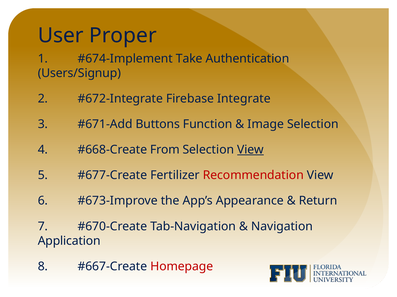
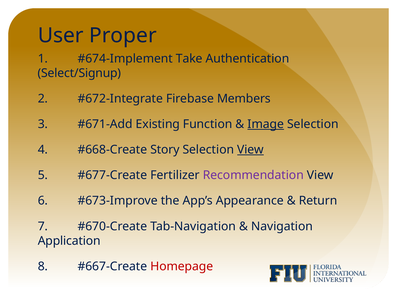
Users/Signup: Users/Signup -> Select/Signup (79, 73)
Integrate: Integrate -> Members (244, 99)
Buttons: Buttons -> Existing (158, 124)
Image underline: none -> present (266, 124)
From: From -> Story (165, 150)
Recommendation colour: red -> purple (253, 176)
